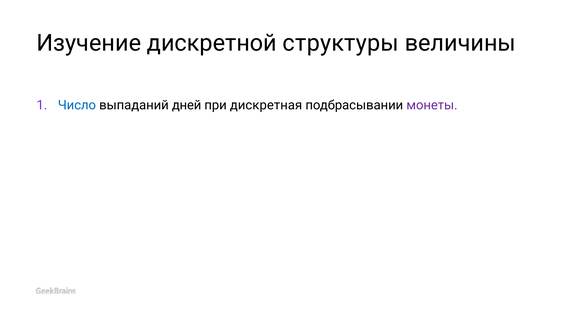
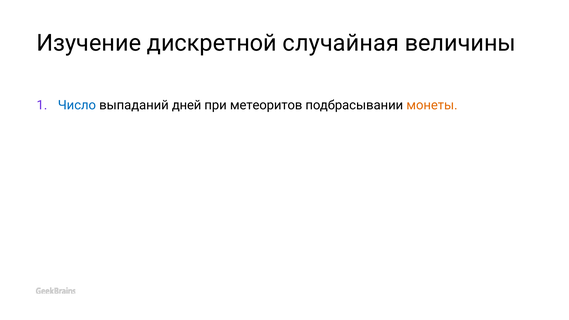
структуры: структуры -> случайная (341, 43)
дискретная: дискретная -> метеоритов (266, 105)
монеты colour: purple -> orange (432, 105)
